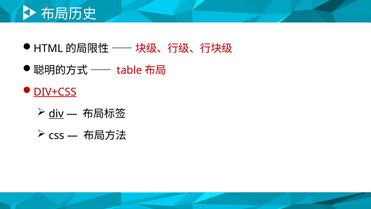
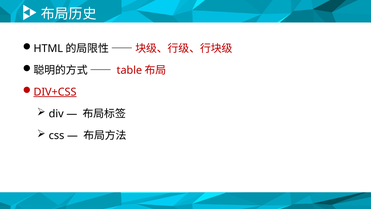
div underline: present -> none (56, 114)
